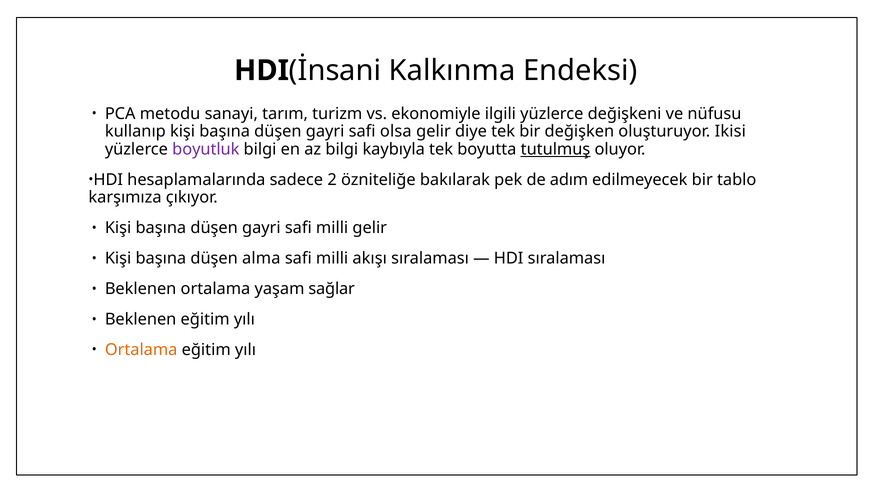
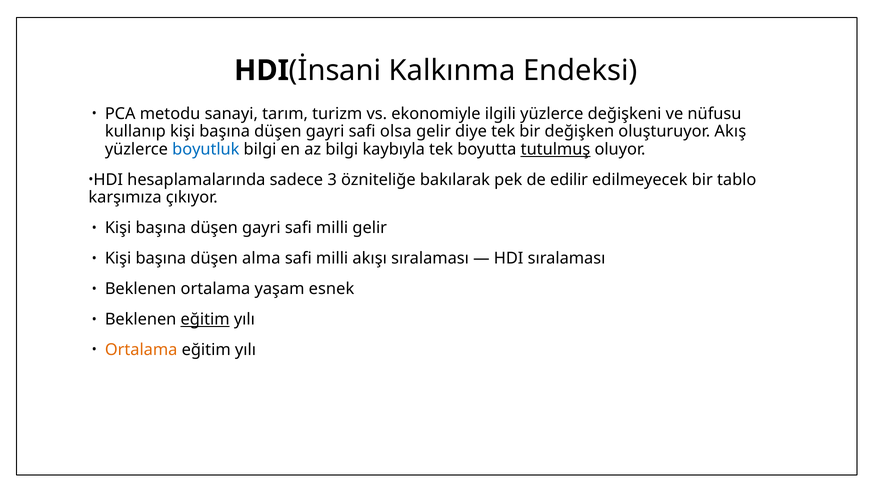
Ikisi: Ikisi -> Akış (730, 131)
boyutluk colour: purple -> blue (206, 149)
2: 2 -> 3 (332, 180)
adım: adım -> edilir (569, 180)
sağlar: sağlar -> esnek (332, 289)
eğitim underline: none -> present (205, 319)
